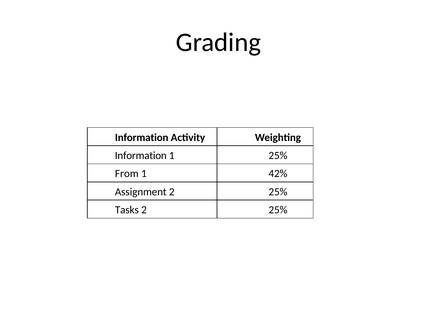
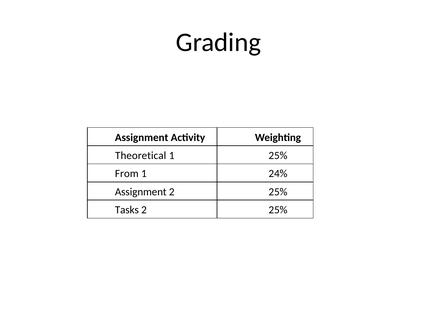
Information: Information -> Assignment (142, 137)
Information: Information -> Theoretical (141, 155)
42%: 42% -> 24% (278, 174)
